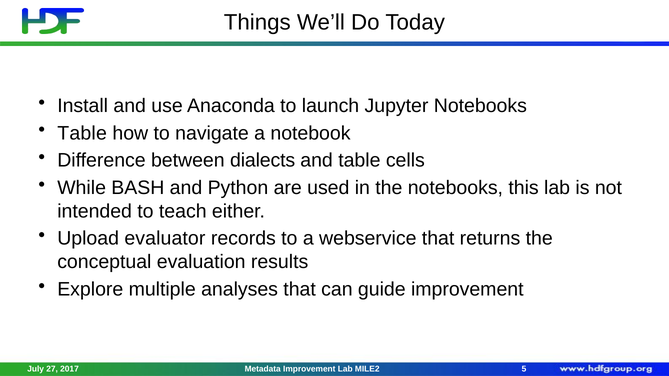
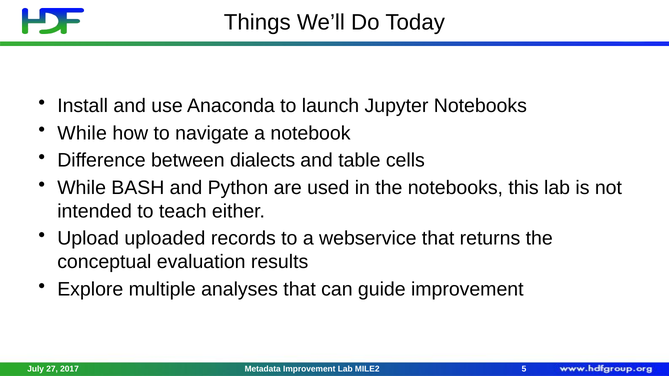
Table: Table -> While (82, 133)
evaluator: evaluator -> uploaded (165, 239)
